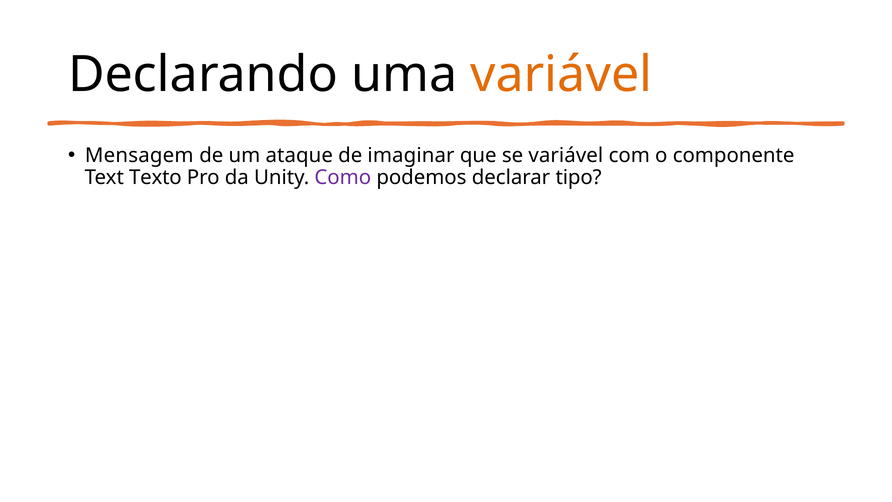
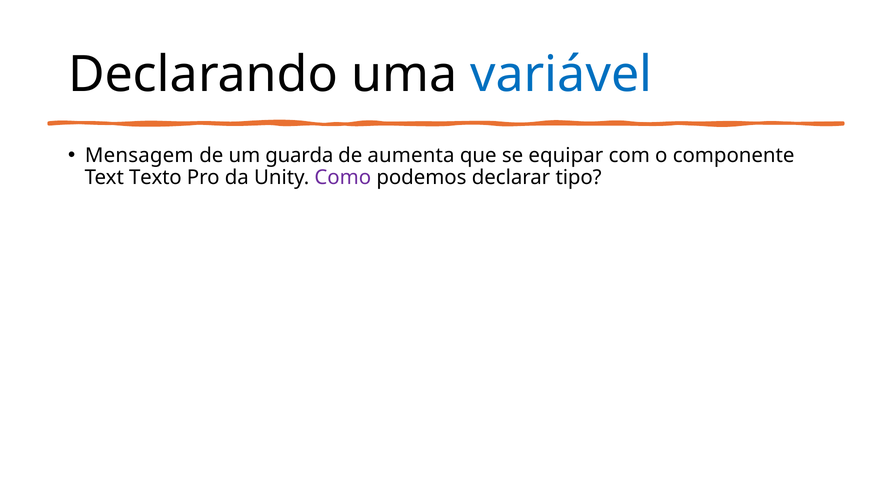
variável colour: orange -> blue (561, 75)
ataque: ataque -> guarda (299, 155)
imaginar: imaginar -> aumenta (411, 155)
se variável: variável -> equipar (566, 155)
